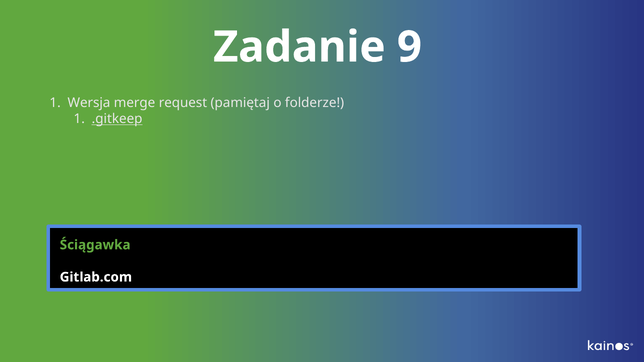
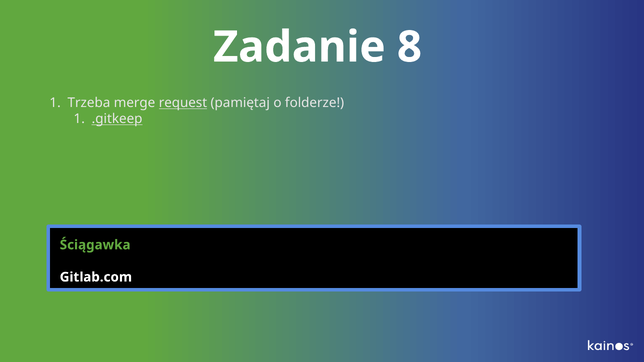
9: 9 -> 8 (409, 47)
Wersja: Wersja -> Trzeba (89, 103)
request underline: none -> present (183, 103)
